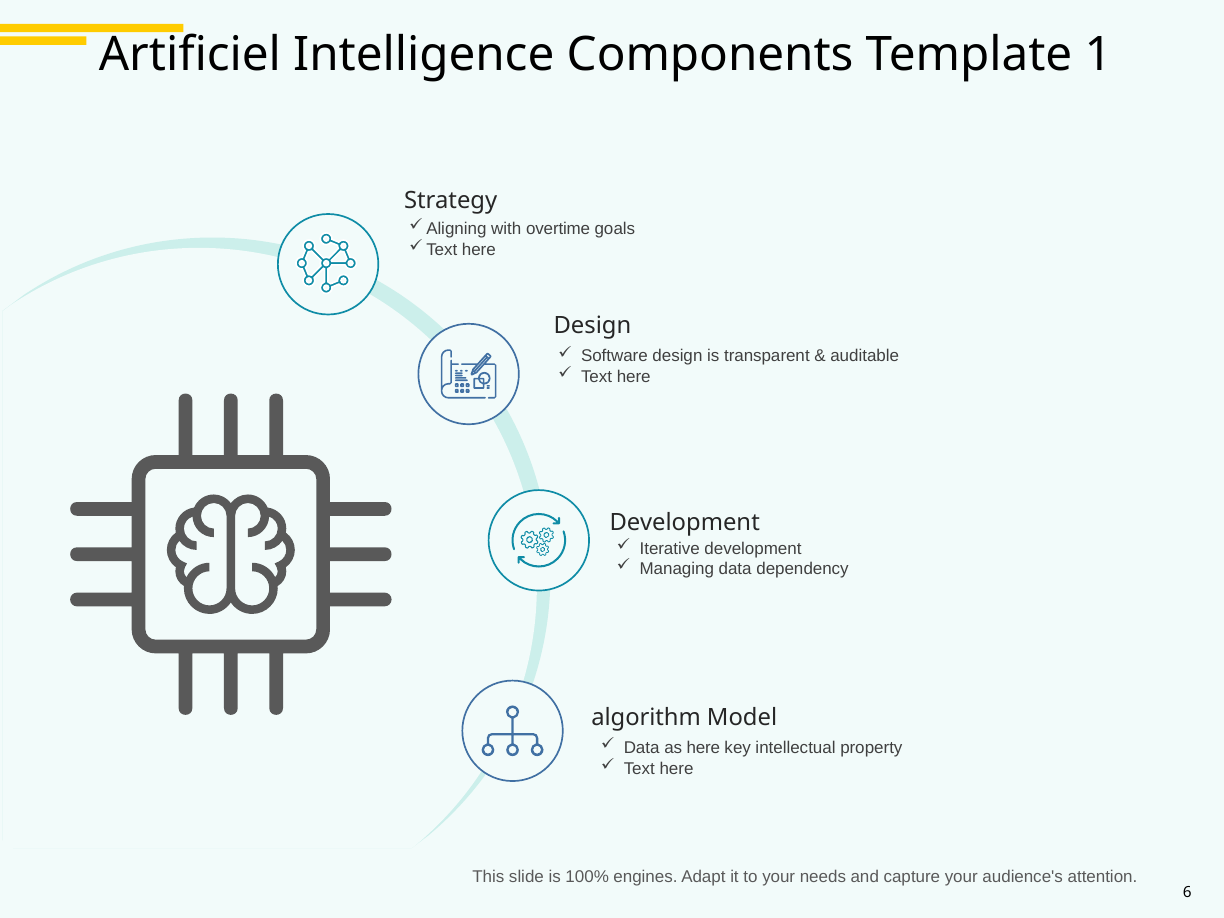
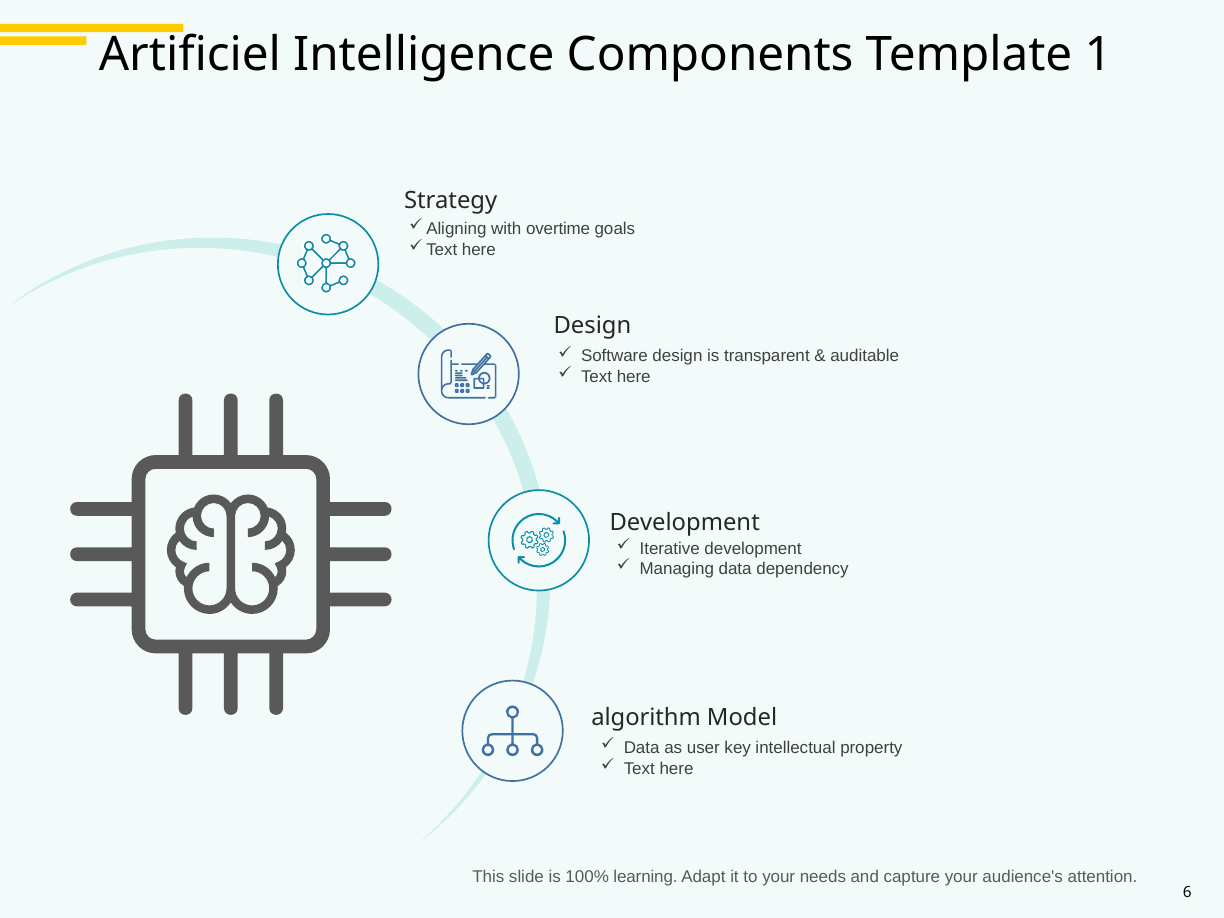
as here: here -> user (703, 748)
engines: engines -> learning (646, 877)
